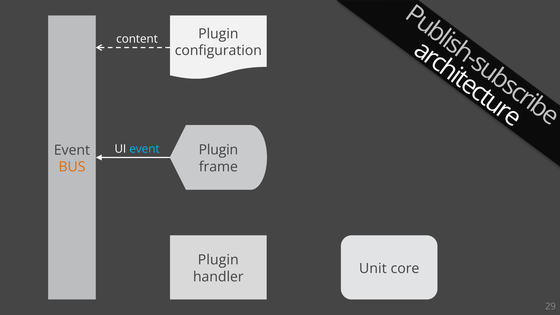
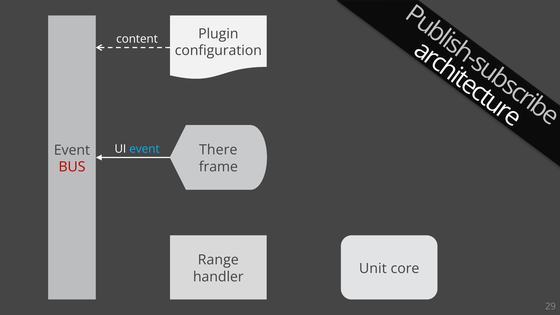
Plugin: Plugin -> There (218, 150)
BUS colour: orange -> red (72, 167)
Plugin: Plugin -> Range (218, 260)
